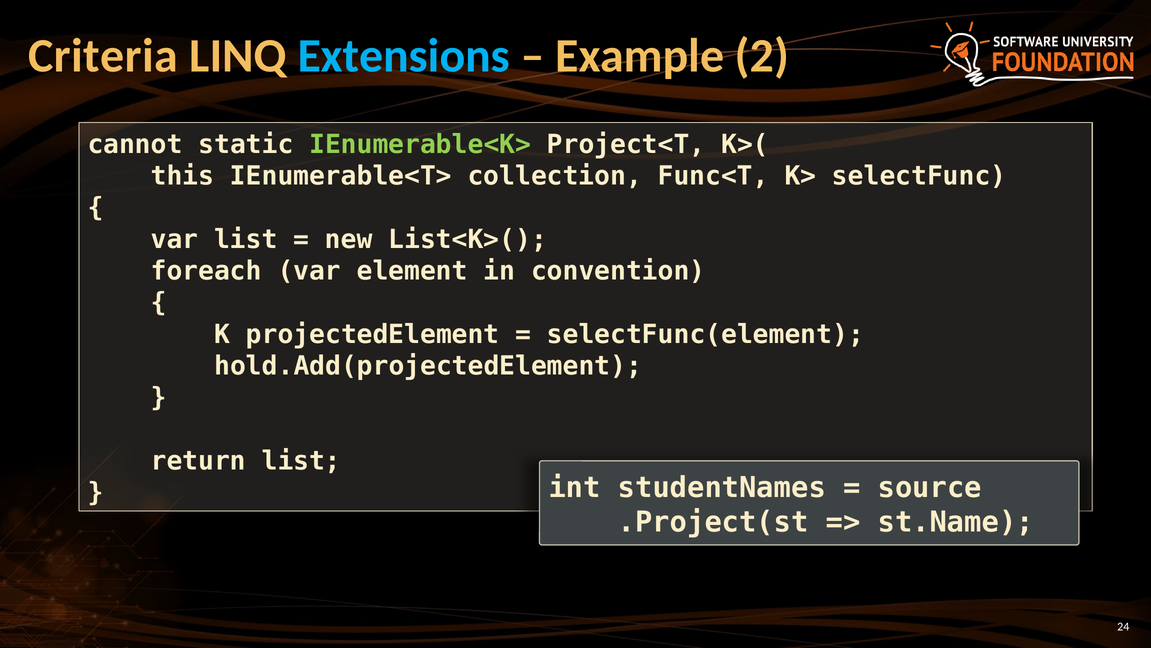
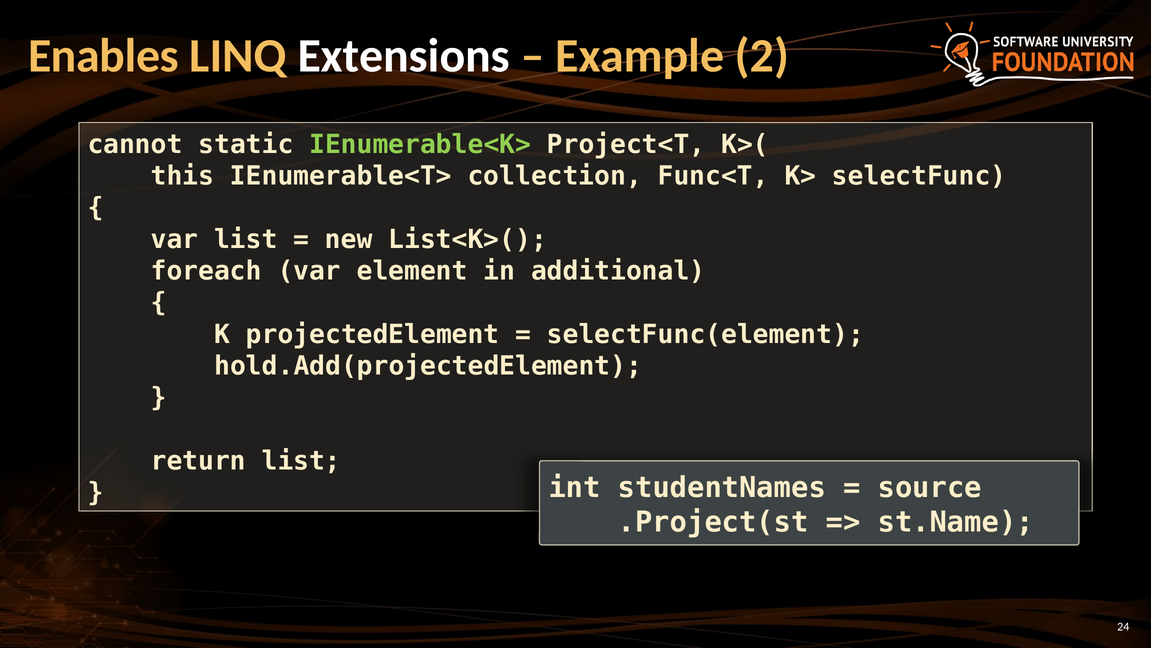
Criteria: Criteria -> Enables (103, 56)
Extensions colour: light blue -> white (404, 56)
convention: convention -> additional (618, 271)
